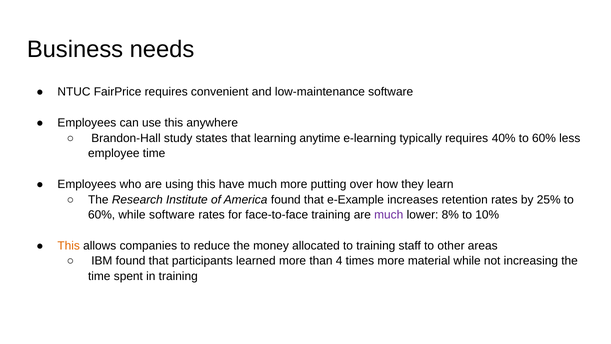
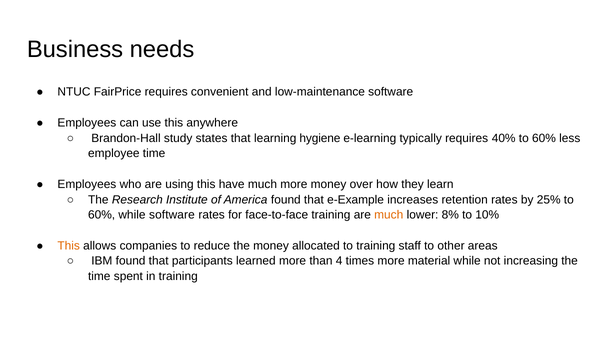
anytime: anytime -> hygiene (320, 138)
more putting: putting -> money (329, 184)
much colour: purple -> orange (389, 215)
